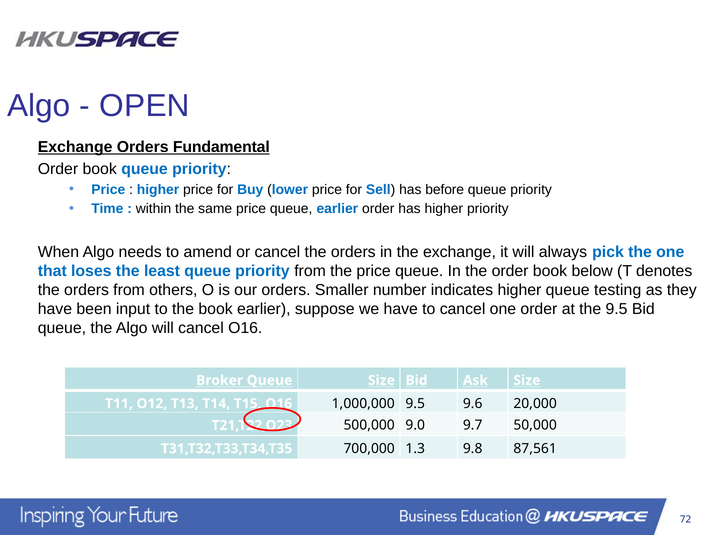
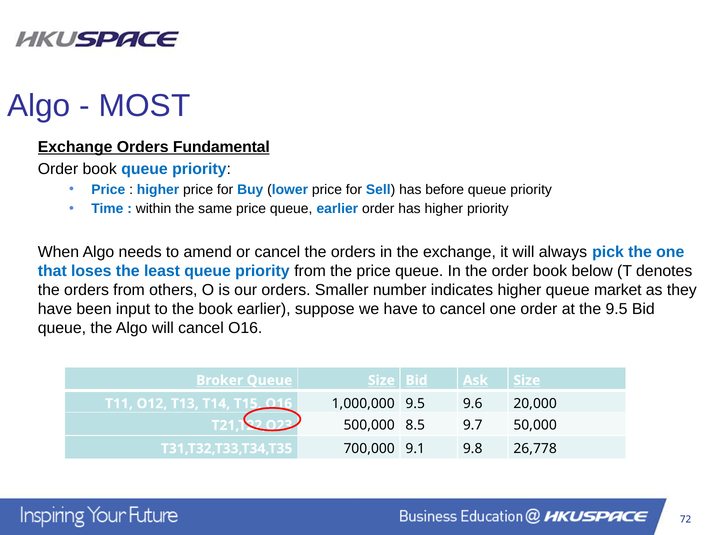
OPEN: OPEN -> MOST (145, 106)
testing: testing -> market (618, 290)
9.0: 9.0 -> 8.5 (415, 425)
1.3: 1.3 -> 9.1 (415, 448)
87,561: 87,561 -> 26,778 (535, 448)
